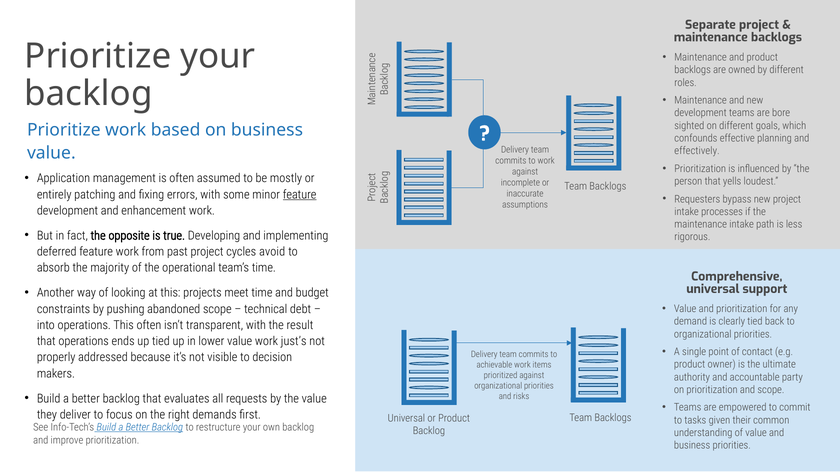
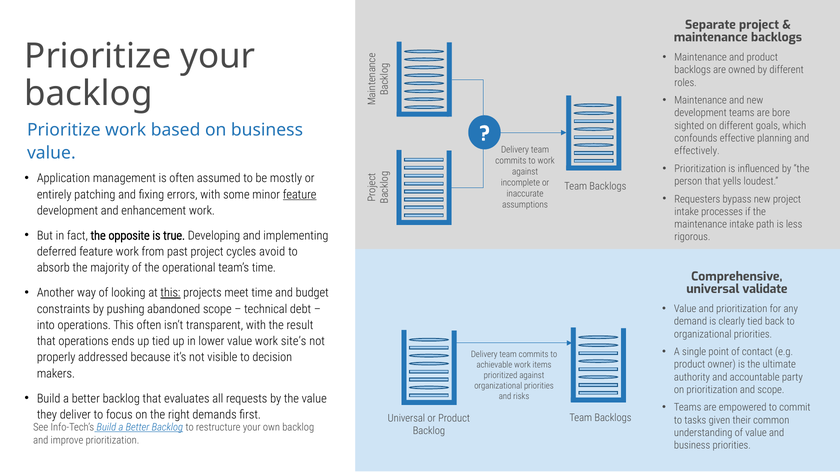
support: support -> validate (765, 289)
this underline: none -> present (170, 293)
just’s: just’s -> site’s (294, 342)
